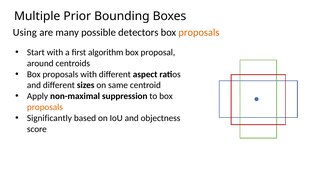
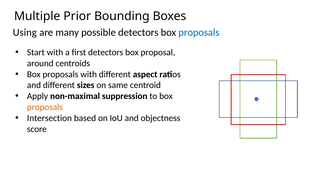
proposals colour: orange -> blue (199, 33)
first algorithm: algorithm -> detectors (106, 52)
Significantly: Significantly -> Intersection (49, 118)
